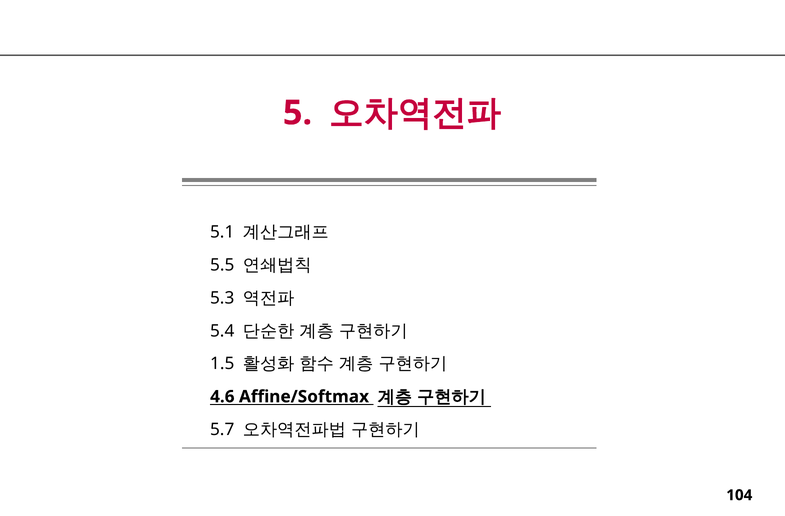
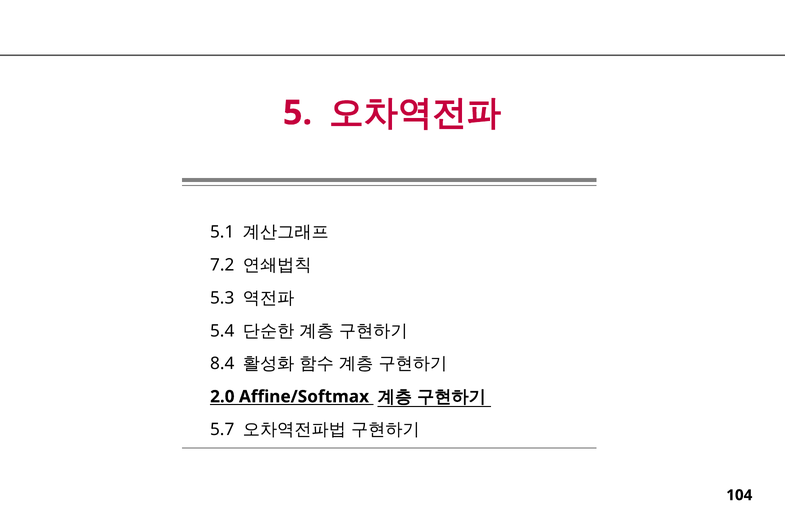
5.5: 5.5 -> 7.2 (222, 265)
1.5: 1.5 -> 8.4 (222, 363)
4.6: 4.6 -> 2.0 (222, 396)
